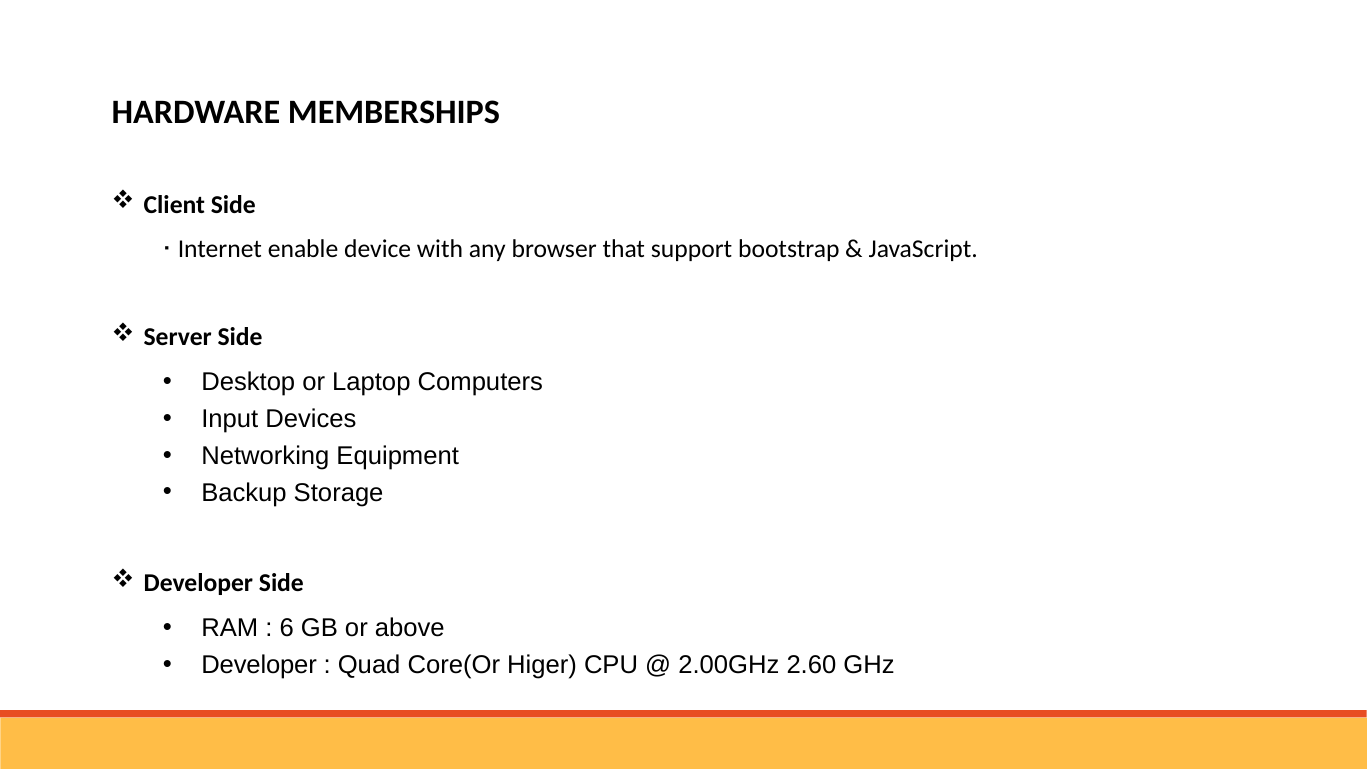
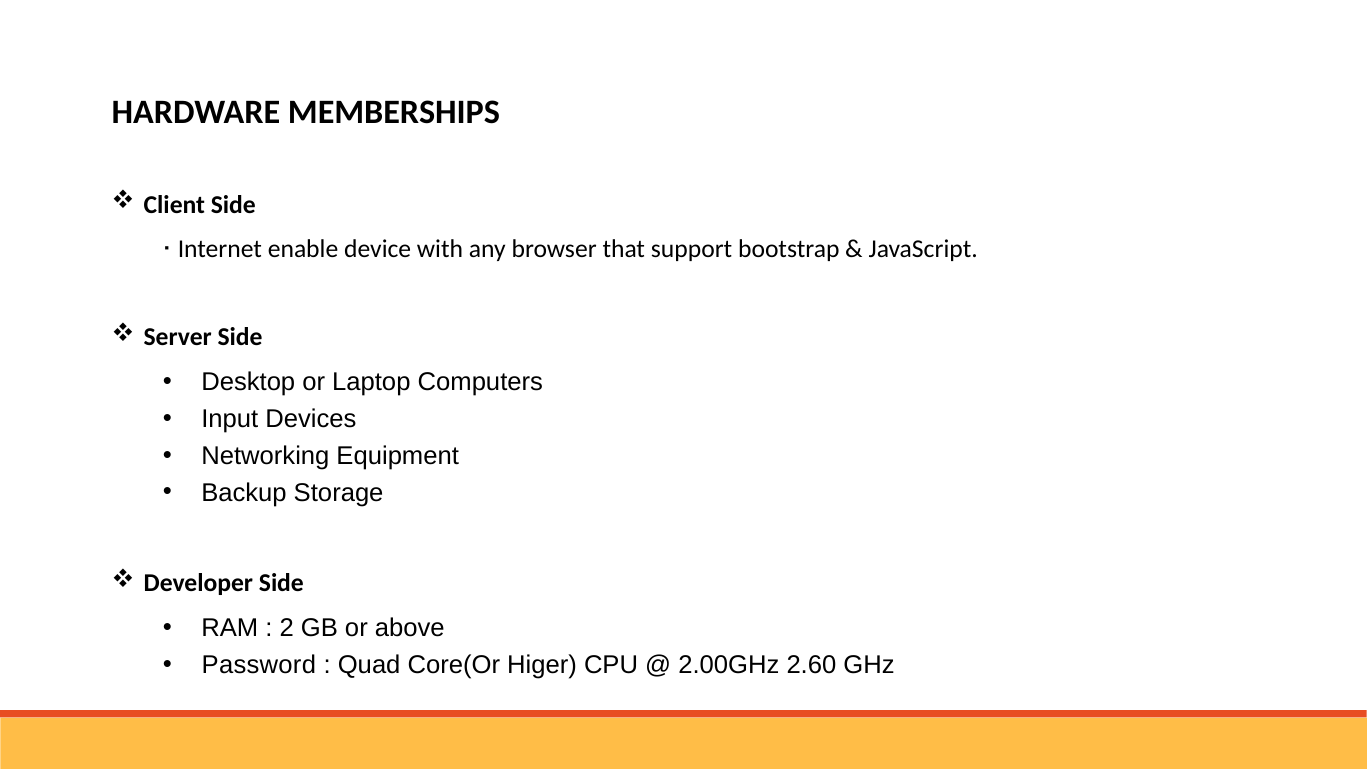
6: 6 -> 2 (287, 628)
Developer: Developer -> Password (259, 665)
